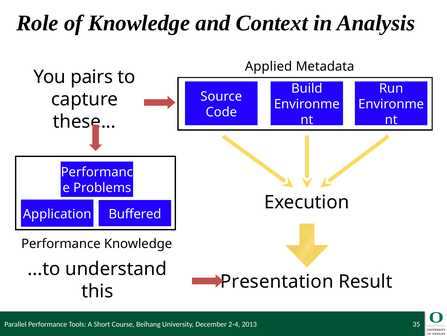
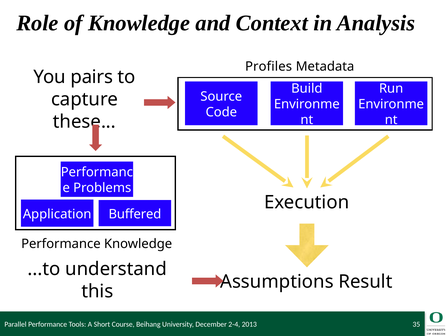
Applied: Applied -> Profiles (269, 66)
Presentation: Presentation -> Assumptions (277, 281)
